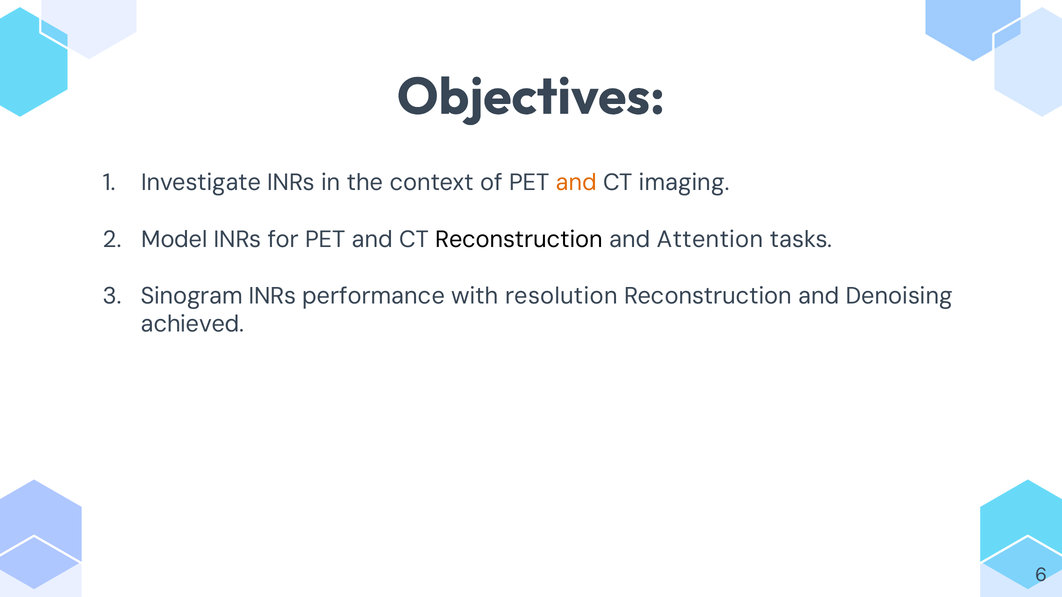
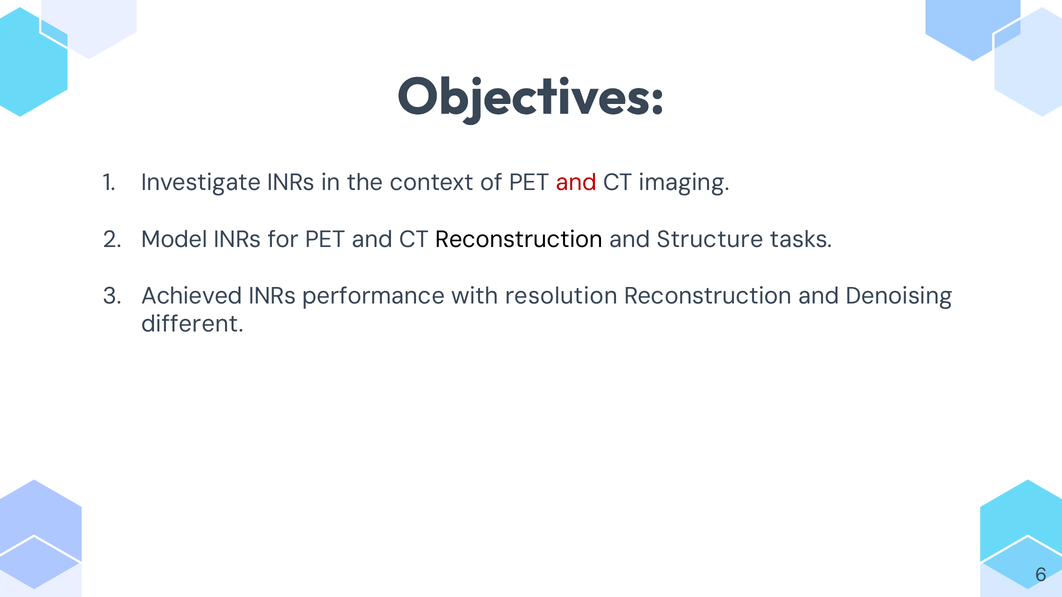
and colour: orange -> red (576, 183)
Attention: Attention -> Structure (710, 239)
Sinogram: Sinogram -> Achieved (192, 296)
achieved: achieved -> different (192, 324)
